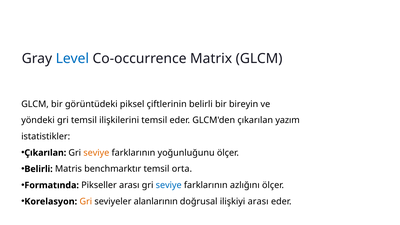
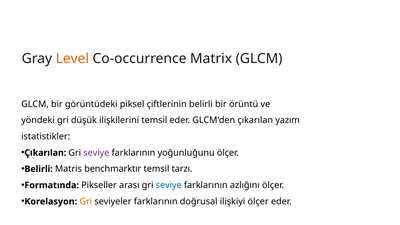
Level colour: blue -> orange (72, 59)
bireyin: bireyin -> örüntü (244, 104)
gri temsil: temsil -> düşük (84, 120)
seviye colour: orange -> purple (96, 153)
orta: orta -> tarzı (182, 169)
seviyeler alanlarının: alanlarının -> farklarının (156, 201)
ilişkiyi arası: arası -> ölçer (258, 201)
